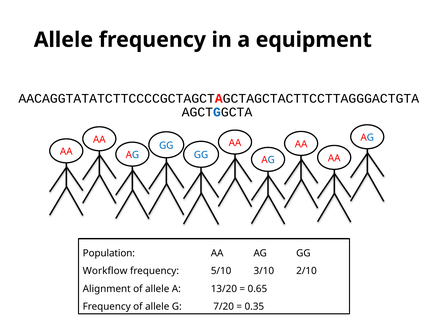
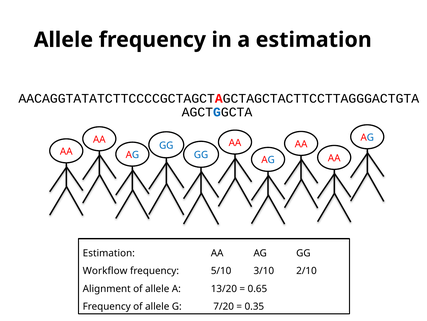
a equipment: equipment -> estimation (314, 40)
Population: Population -> Estimation (109, 253)
